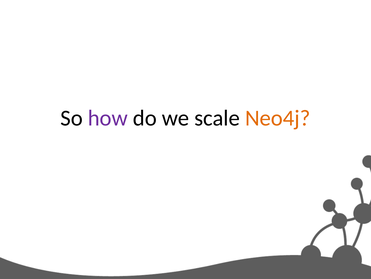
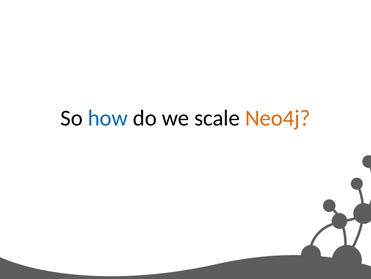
how colour: purple -> blue (108, 118)
